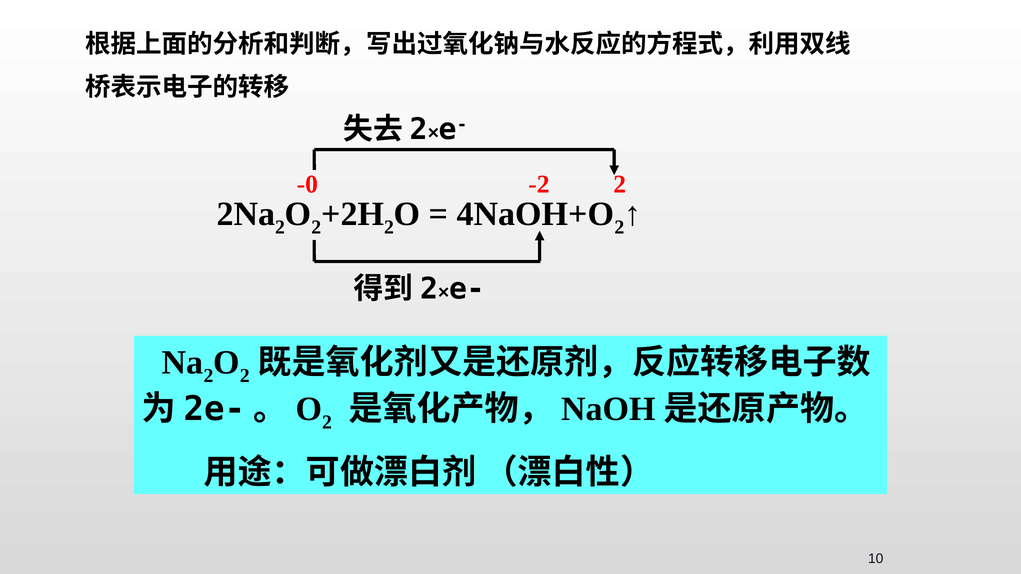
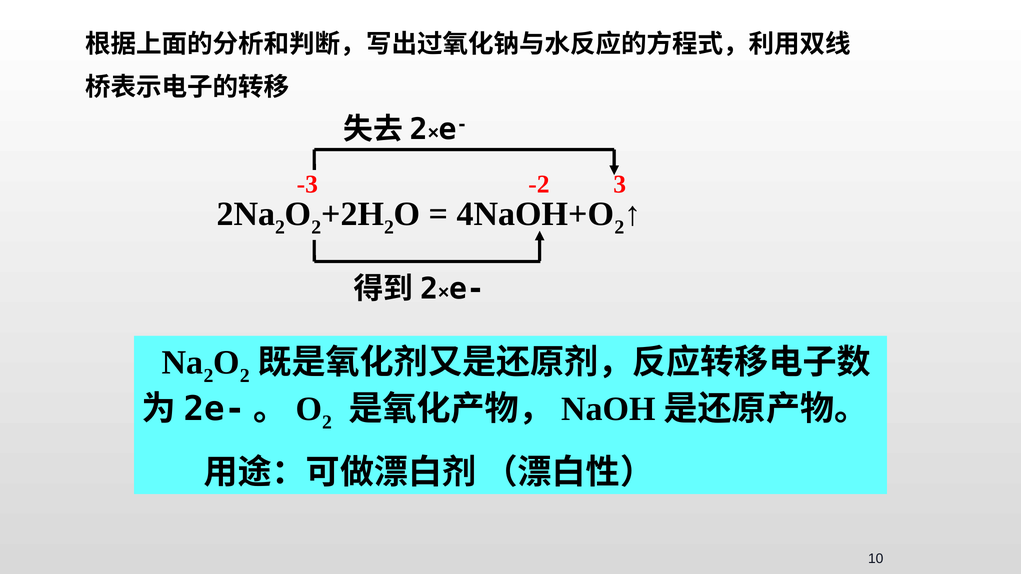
-0: -0 -> -3 (307, 184)
-2 2: 2 -> 3 (620, 184)
